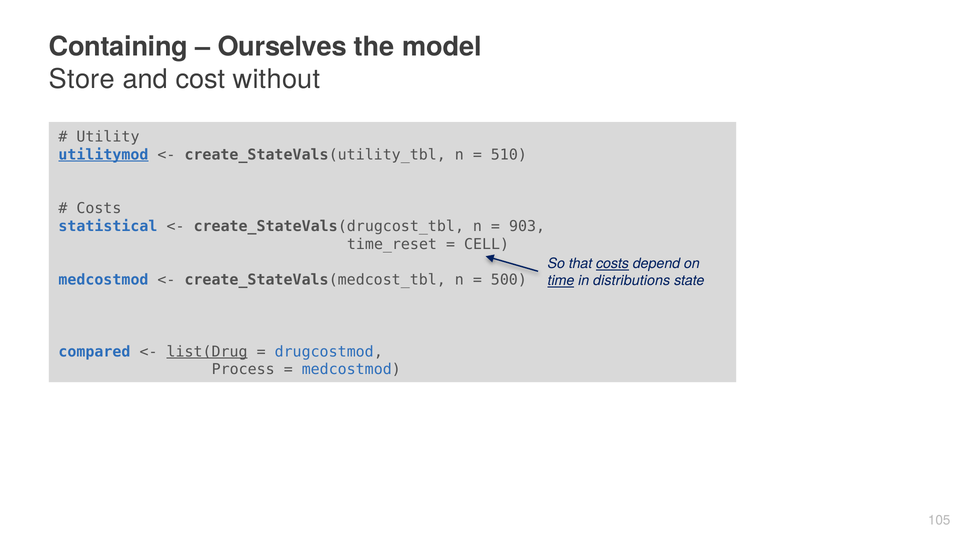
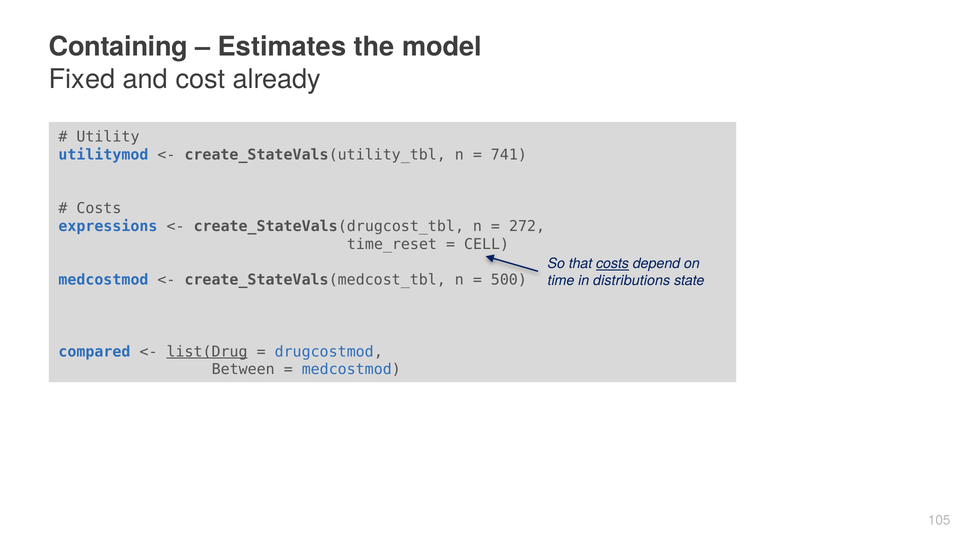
Ourselves: Ourselves -> Estimates (282, 47)
Store: Store -> Fixed (82, 79)
without: without -> already (277, 79)
utilitymod underline: present -> none (103, 155)
510: 510 -> 741 (509, 155)
statistical: statistical -> expressions (108, 227)
903: 903 -> 272 (527, 227)
time underline: present -> none (561, 281)
Process: Process -> Between (243, 370)
